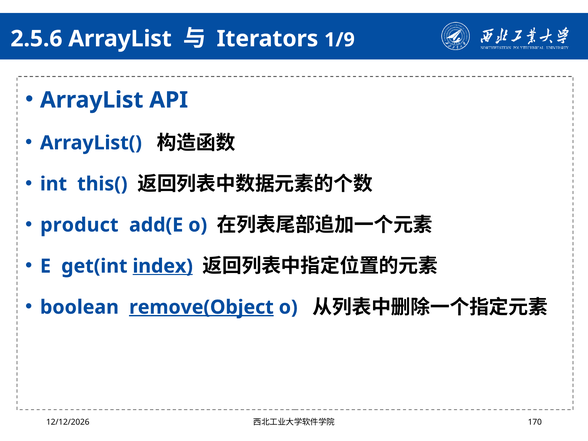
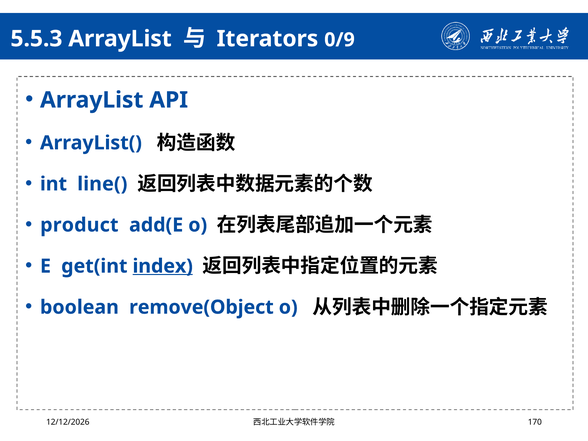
2.5.6: 2.5.6 -> 5.5.3 (36, 39)
1/9: 1/9 -> 0/9 (340, 40)
this(: this( -> line( (102, 184)
remove(Object underline: present -> none (201, 307)
